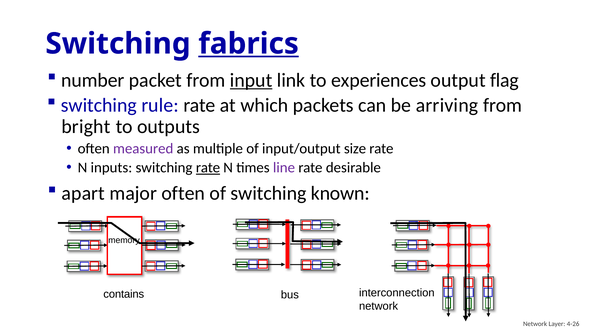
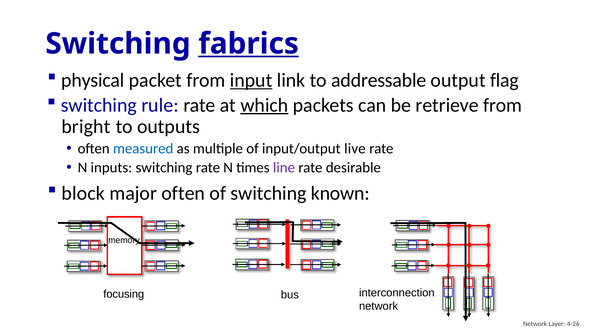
number: number -> physical (93, 80)
experiences: experiences -> addressable (379, 80)
which underline: none -> present (264, 105)
arriving: arriving -> retrieve (447, 105)
measured colour: purple -> blue (143, 148)
size: size -> live (355, 148)
rate underline: present -> none (208, 168)
apart: apart -> block (83, 193)
contains: contains -> focusing (124, 294)
